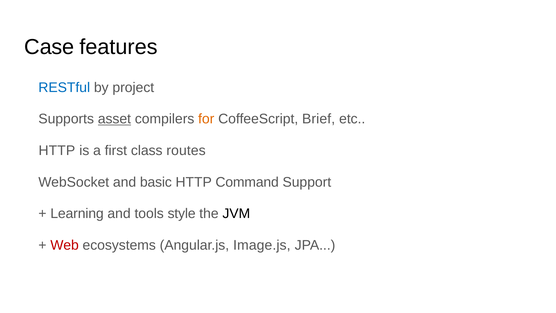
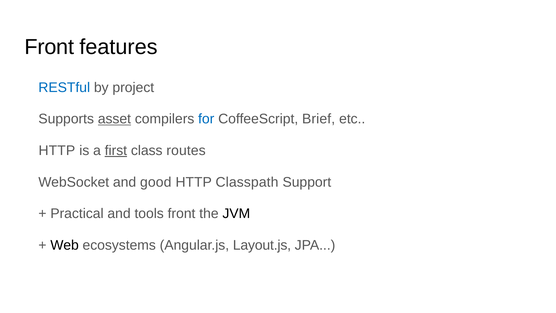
Case: Case -> Front (49, 47)
for colour: orange -> blue (206, 119)
first underline: none -> present (116, 150)
basic: basic -> good (156, 182)
Command: Command -> Classpath (247, 182)
Learning: Learning -> Practical (77, 214)
tools style: style -> front (182, 214)
Web colour: red -> black (65, 245)
Image.js: Image.js -> Layout.js (262, 245)
